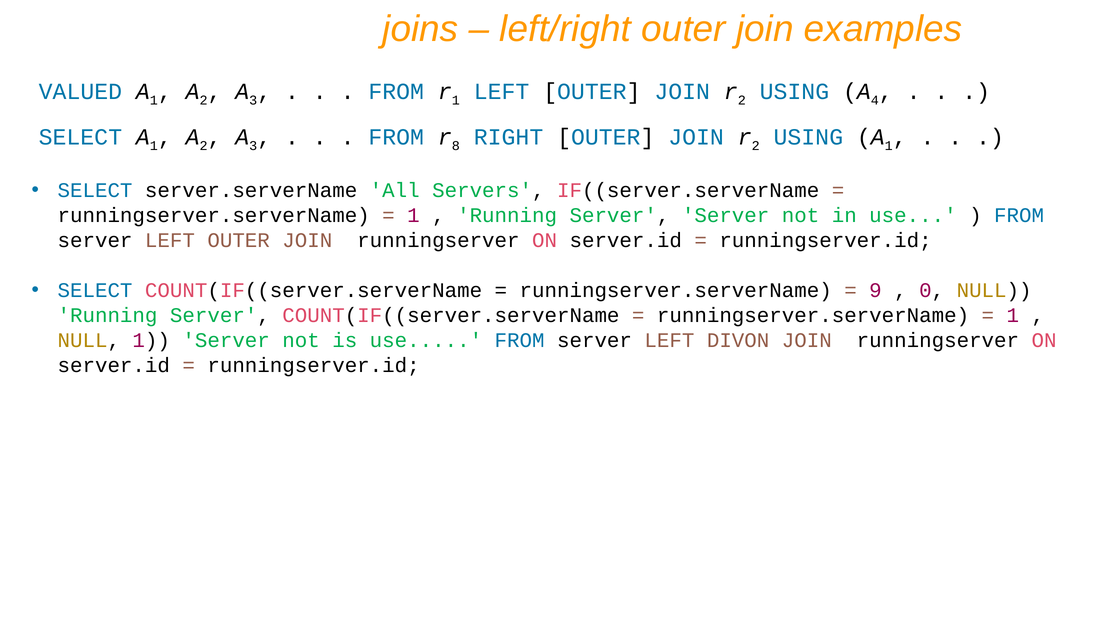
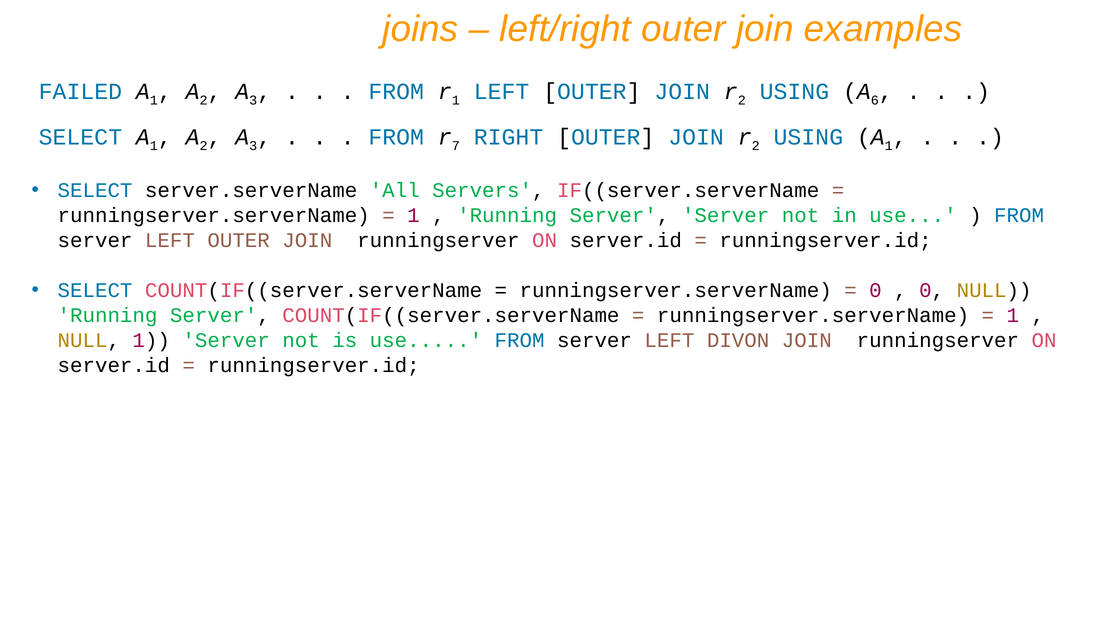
VALUED: VALUED -> FAILED (80, 92)
4: 4 -> 6 (875, 101)
8: 8 -> 7 (456, 146)
9: 9 -> 0 (875, 290)
